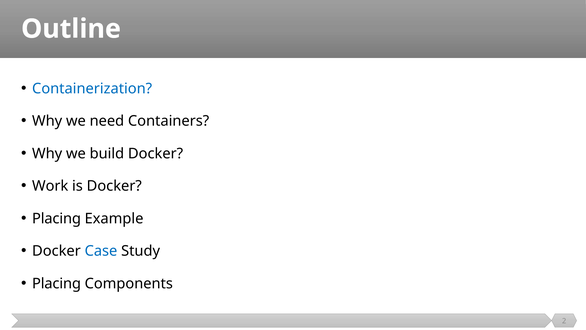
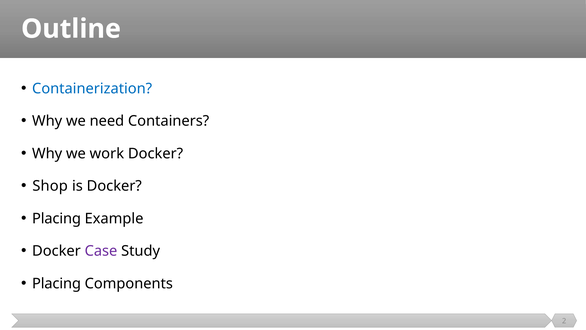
build: build -> work (107, 153)
Work: Work -> Shop (50, 186)
Case colour: blue -> purple (101, 251)
